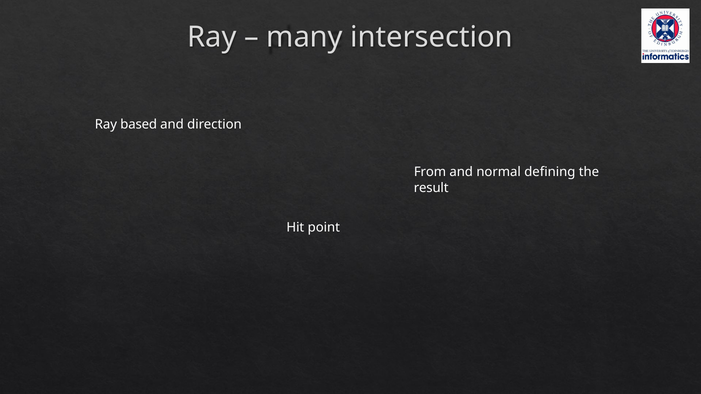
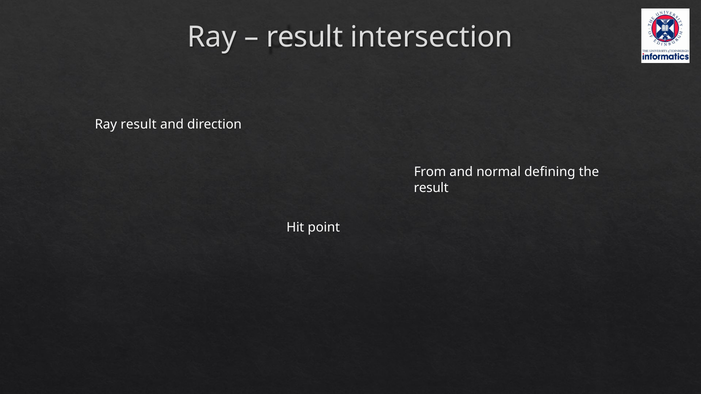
many: many -> result (305, 37)
Ray based: based -> result (139, 125)
